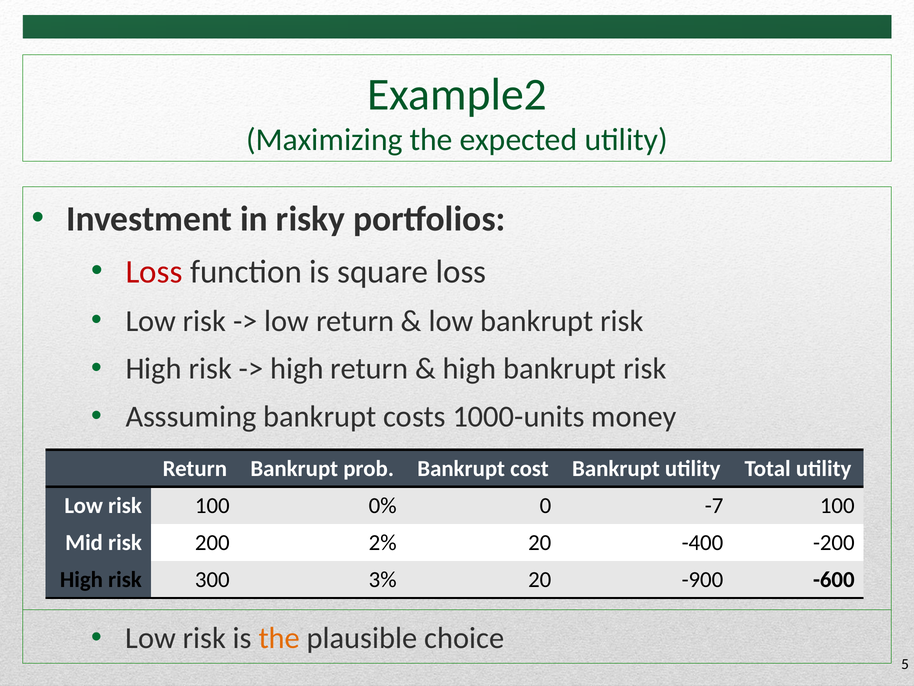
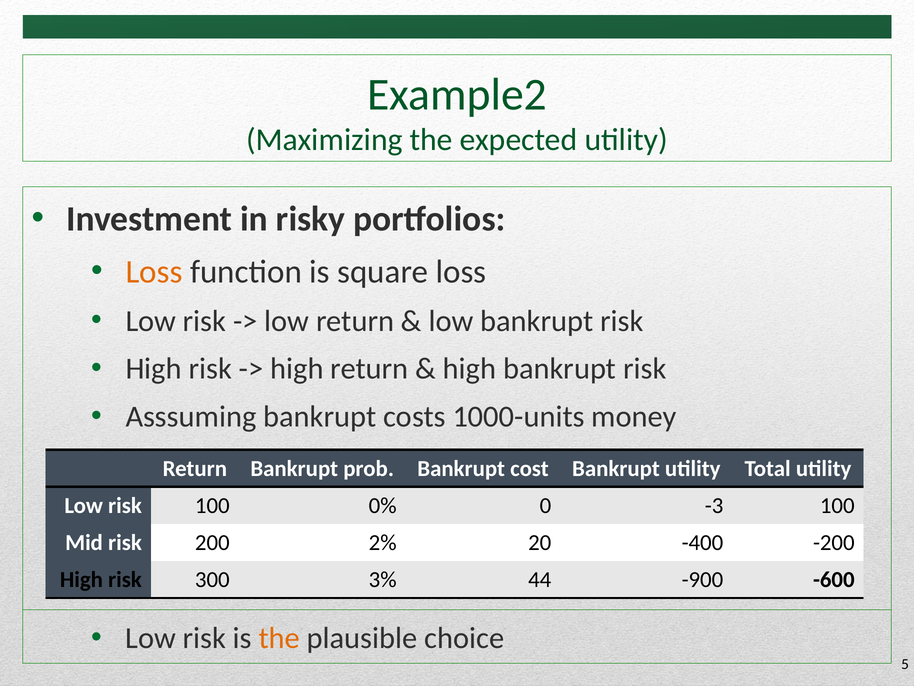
Loss colour: red -> orange (154, 272)
-7: -7 -> -3 (714, 505)
3% 20: 20 -> 44 (540, 579)
